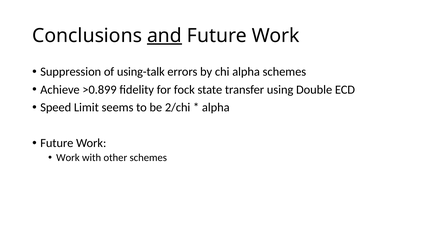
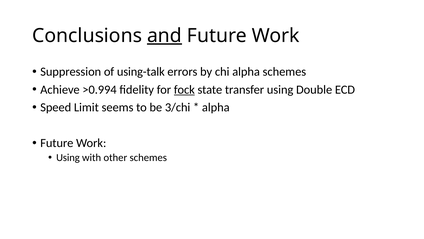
>0.899: >0.899 -> >0.994 (100, 89)
fock underline: none -> present (184, 89)
2/chi: 2/chi -> 3/chi (178, 107)
Work: Work -> Using (68, 157)
